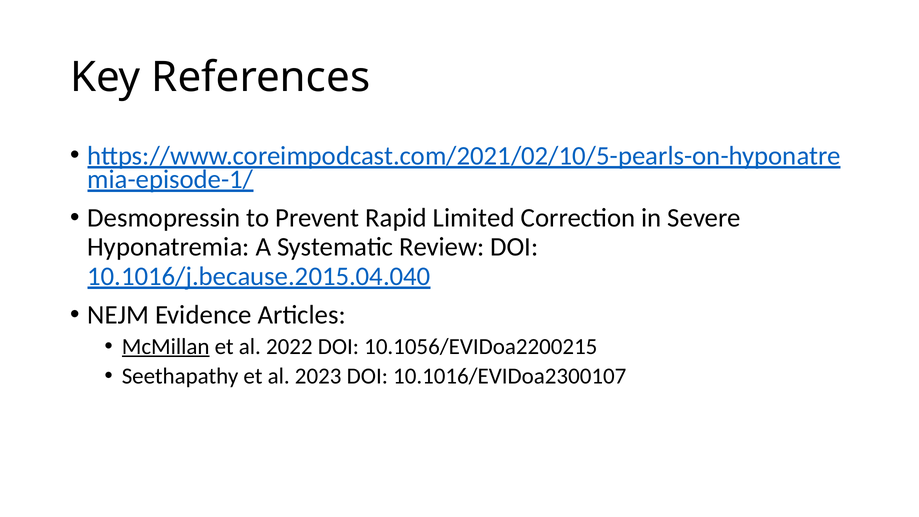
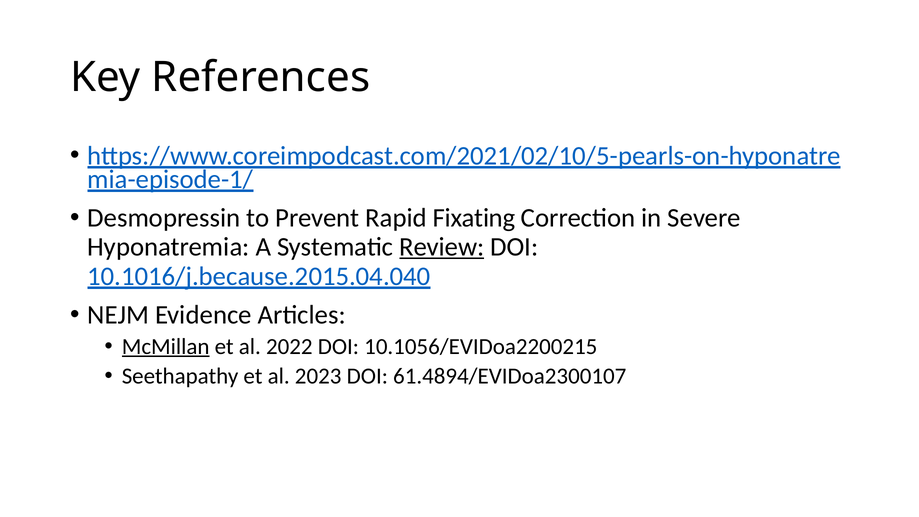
Limited: Limited -> Fixating (474, 218)
Review underline: none -> present (442, 247)
10.1016/EVIDoa2300107: 10.1016/EVIDoa2300107 -> 61.4894/EVIDoa2300107 (510, 376)
